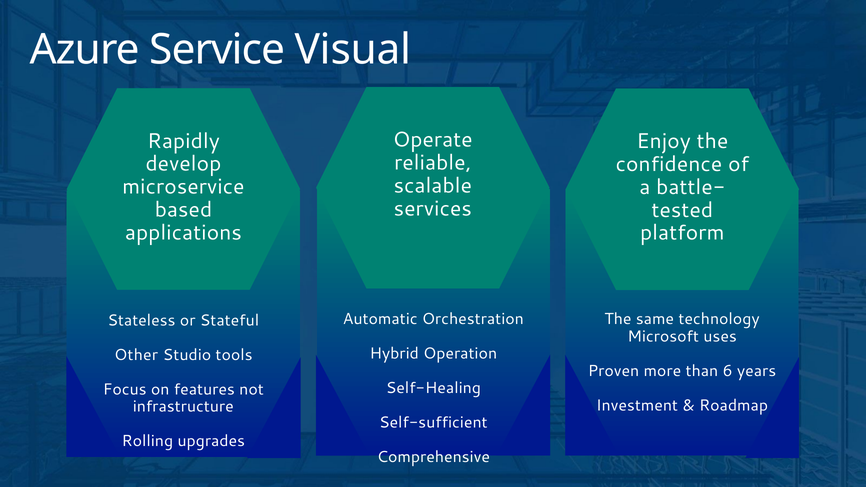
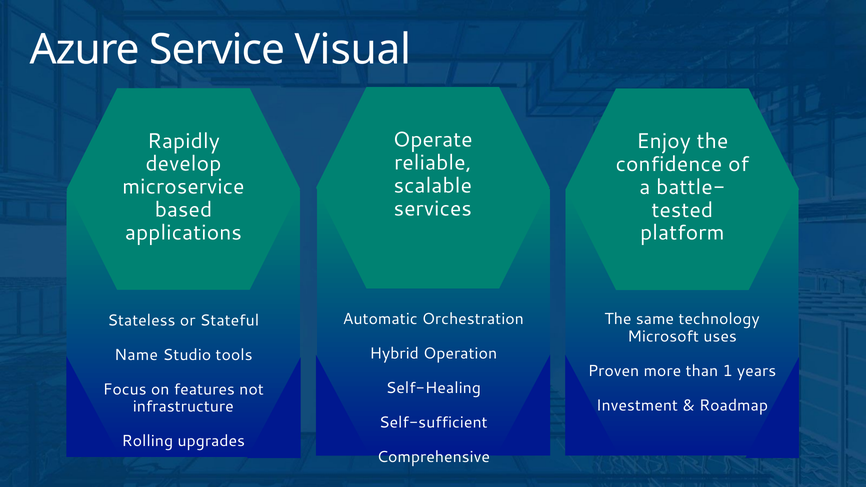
Other: Other -> Name (136, 355)
6: 6 -> 1 (728, 371)
